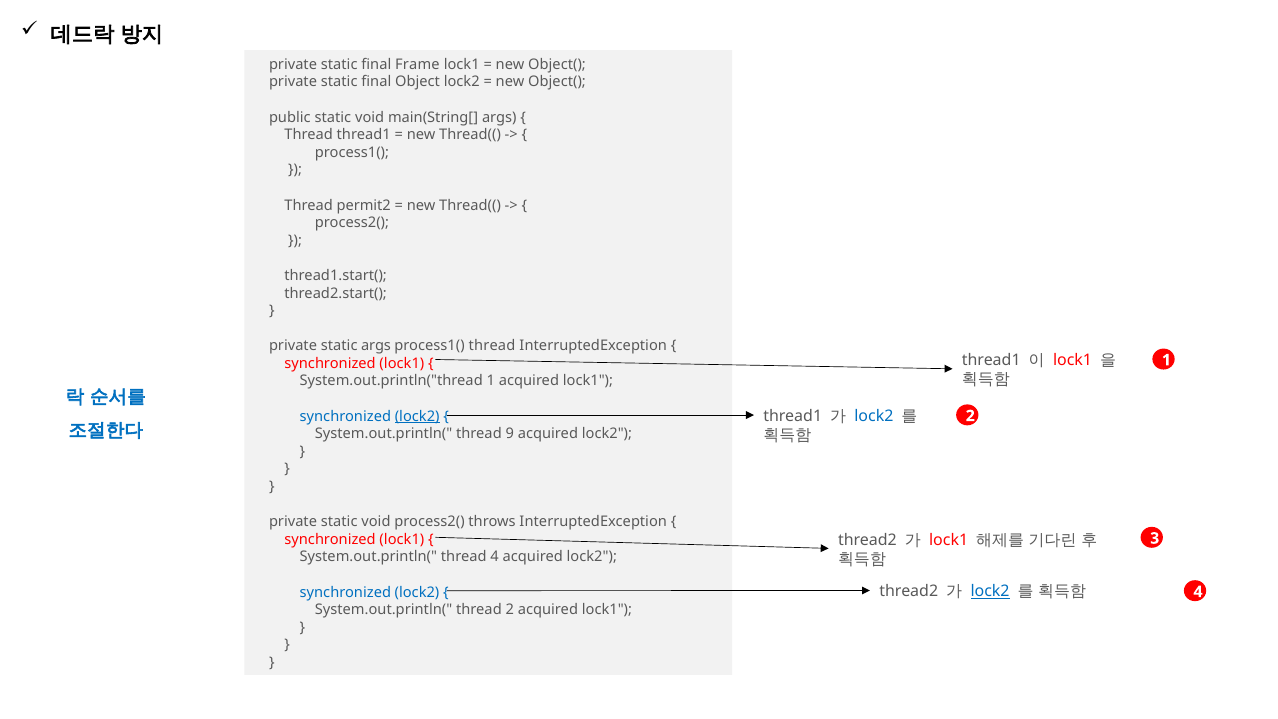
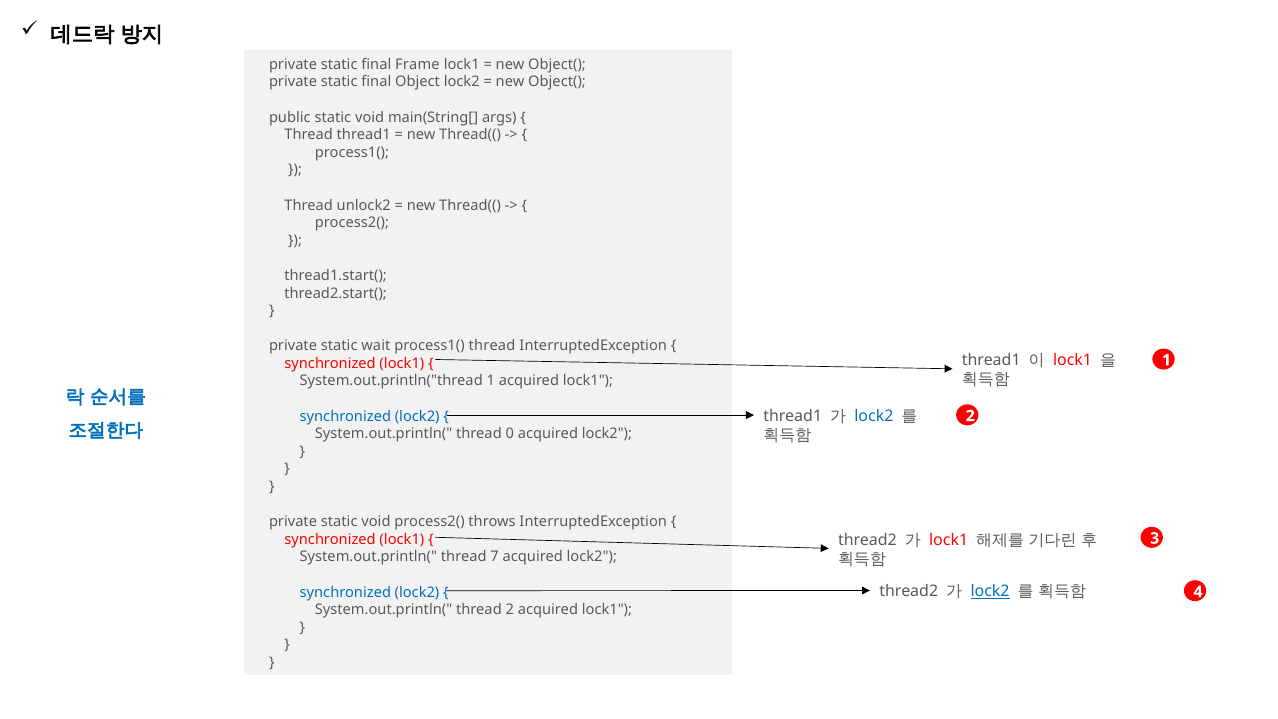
permit2: permit2 -> unlock2 (364, 205)
static args: args -> wait (376, 346)
lock2 underline: present -> none (417, 416)
9: 9 -> 0 (510, 434)
thread 4: 4 -> 7 (495, 557)
